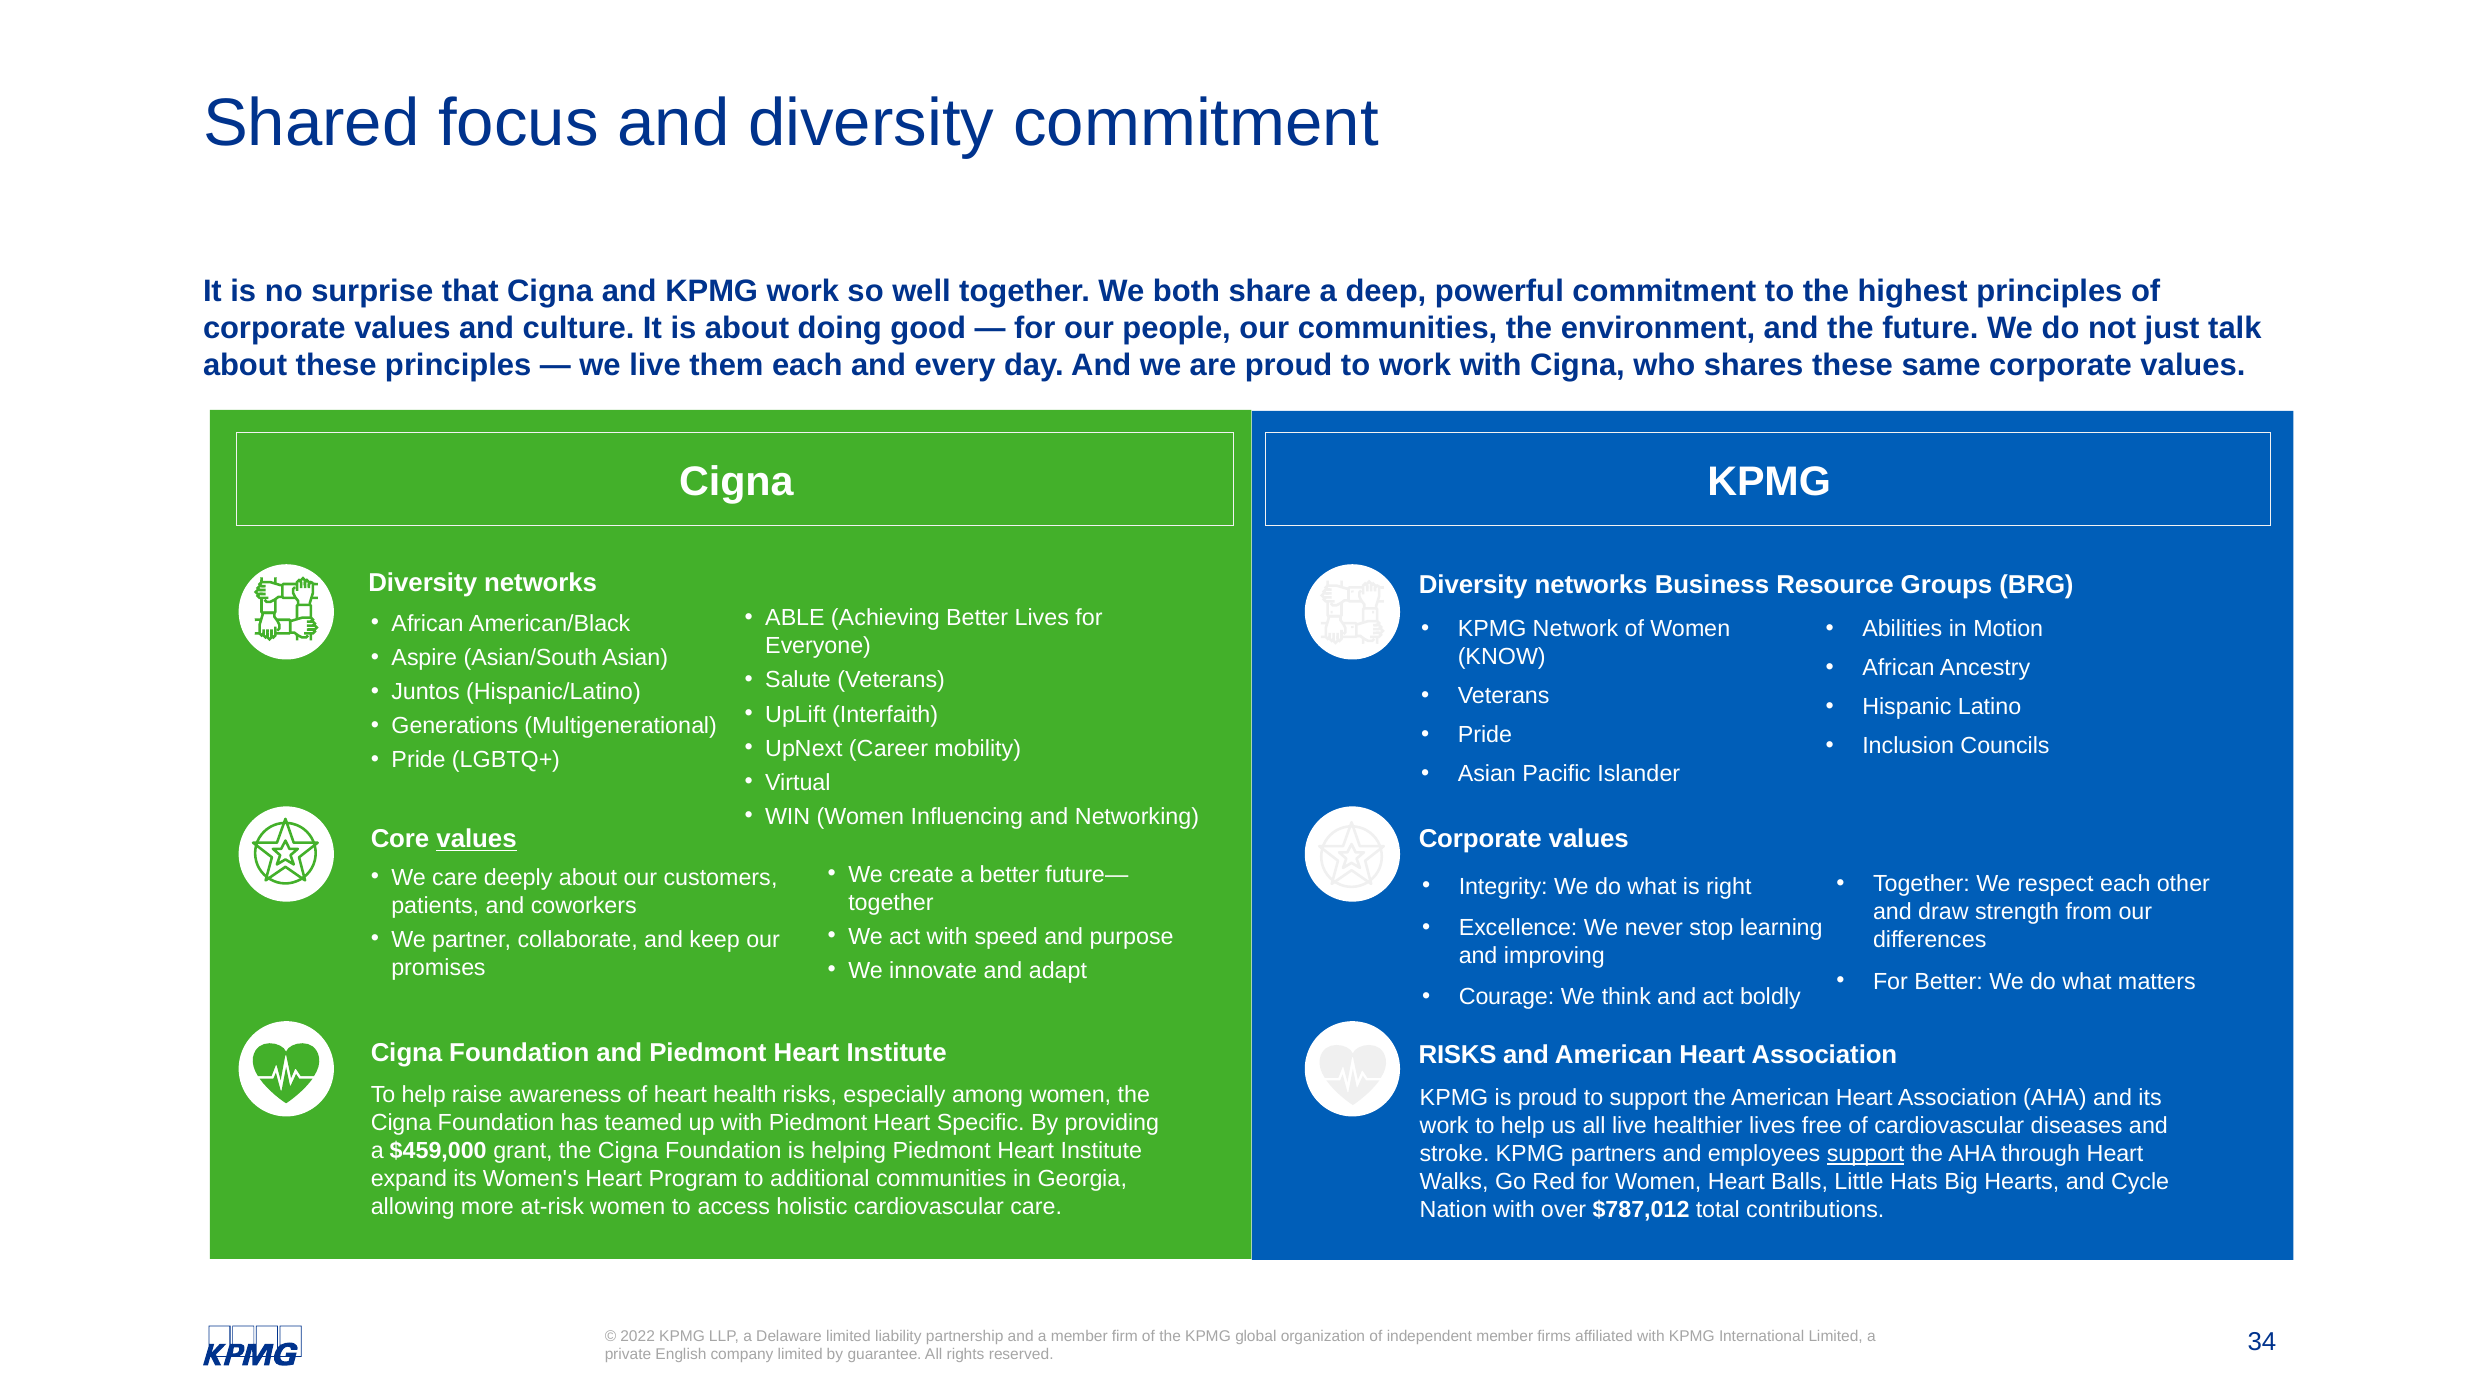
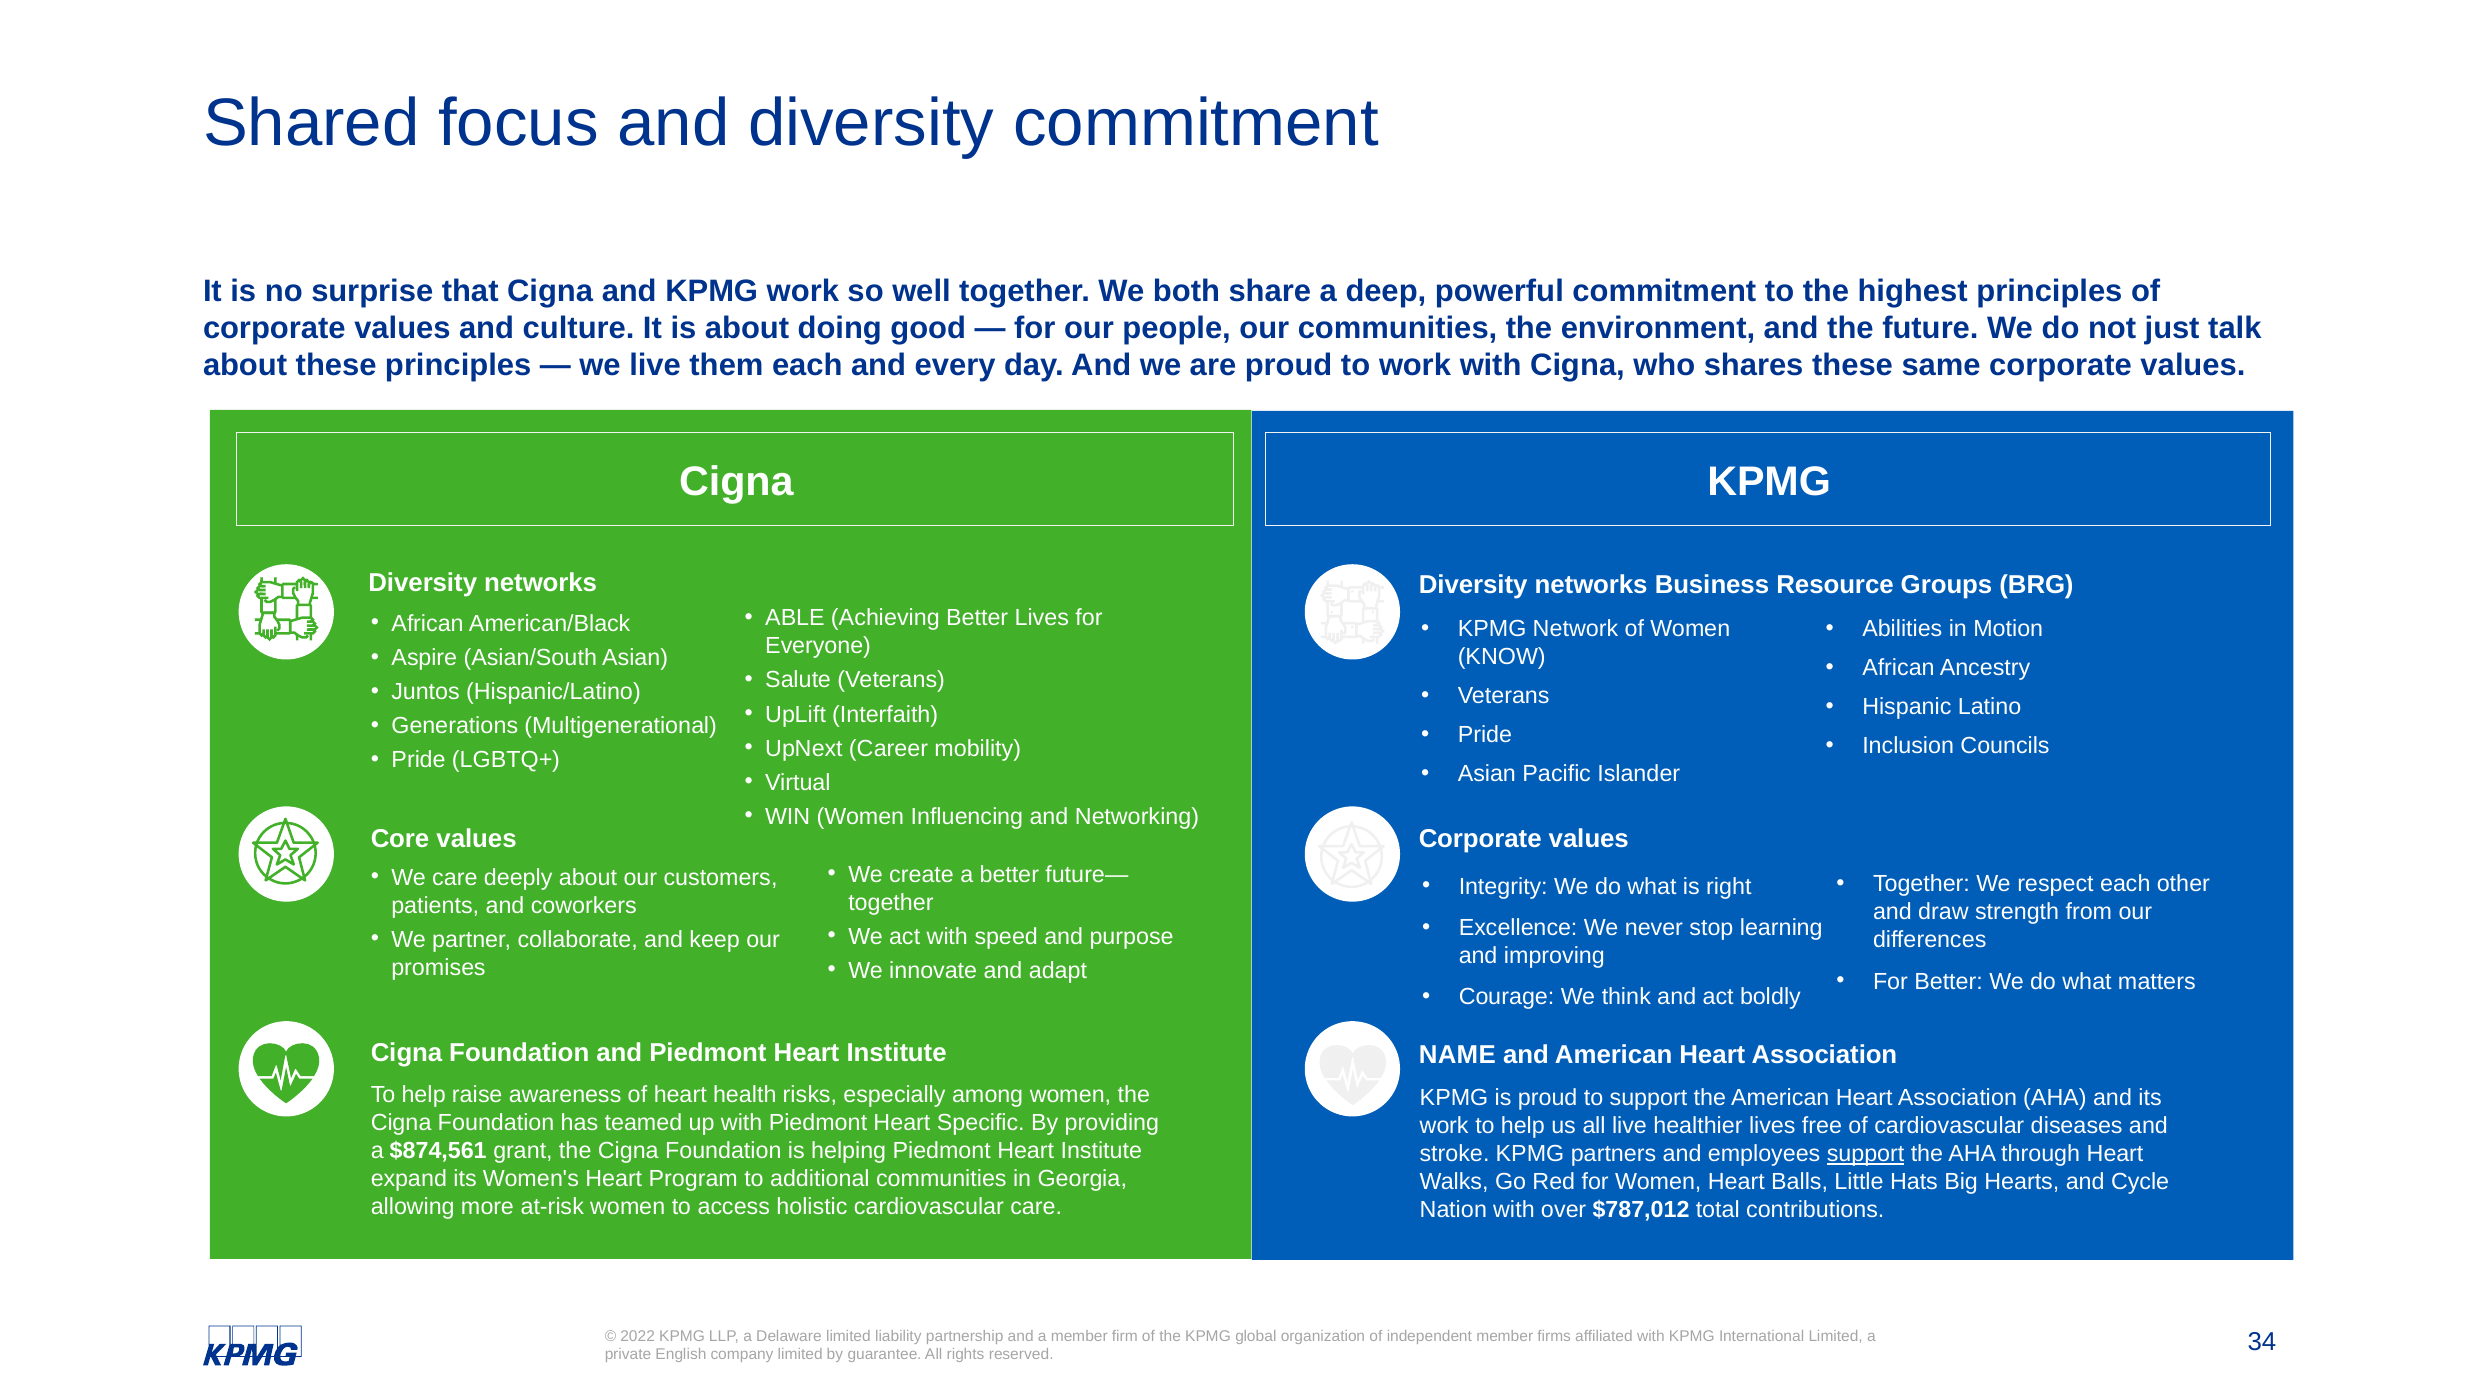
values underline: present -> none (477, 839)
RISKS: RISKS -> NAME (1457, 1055)
$459,000: $459,000 -> $874,561 (438, 1151)
